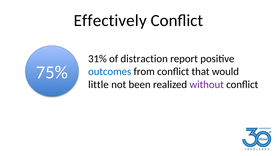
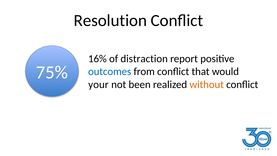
Effectively: Effectively -> Resolution (110, 20)
31%: 31% -> 16% (97, 59)
little: little -> your (98, 84)
without colour: purple -> orange (207, 84)
